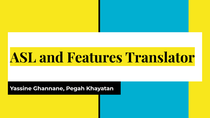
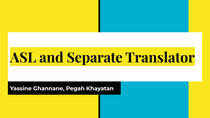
Features: Features -> Separate (95, 58)
